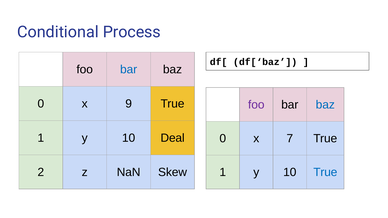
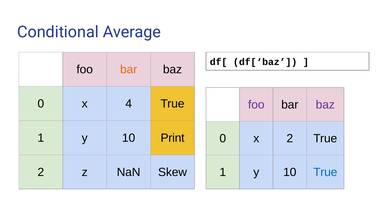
Process: Process -> Average (132, 32)
bar colour: blue -> orange (129, 69)
9: 9 -> 4 (129, 104)
baz colour: blue -> purple (325, 105)
Deal: Deal -> Print (173, 138)
x 7: 7 -> 2 (290, 139)
